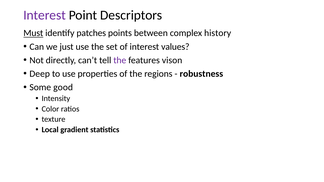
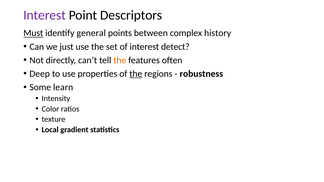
patches: patches -> general (91, 33)
values: values -> detect (175, 47)
the colour: purple -> orange (120, 60)
vison: vison -> often (172, 60)
the underline: none -> present (136, 74)
good: good -> learn (63, 87)
